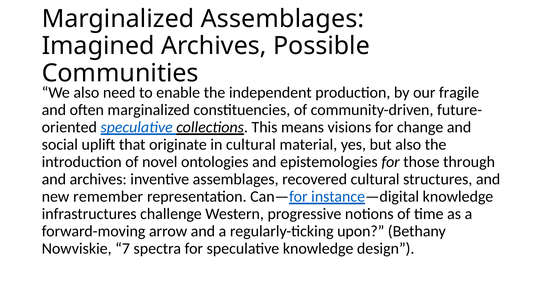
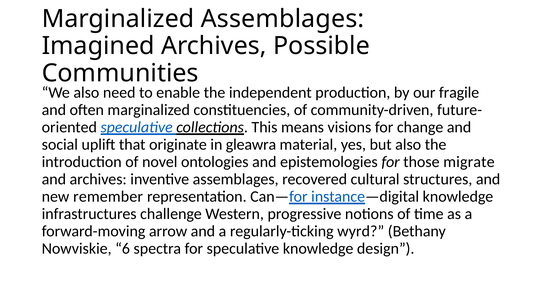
in cultural: cultural -> gleawra (251, 144)
through: through -> migrate (469, 162)
upon: upon -> wyrd (361, 231)
7: 7 -> 6 (123, 248)
